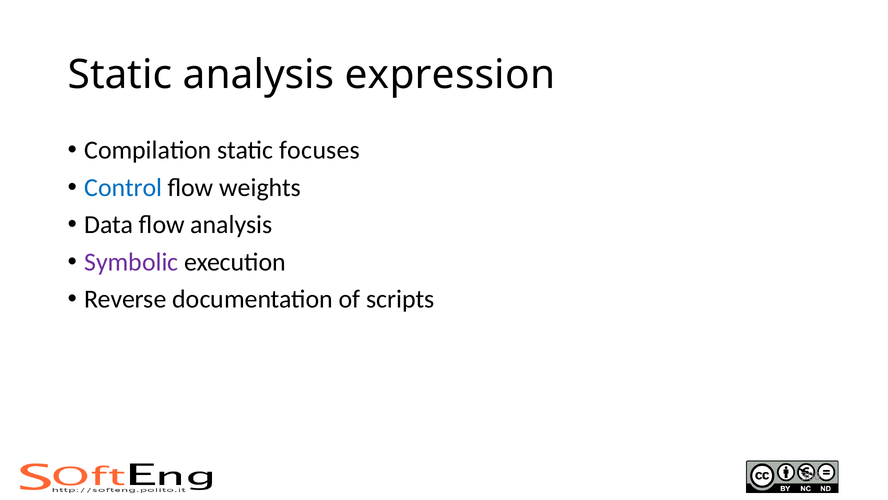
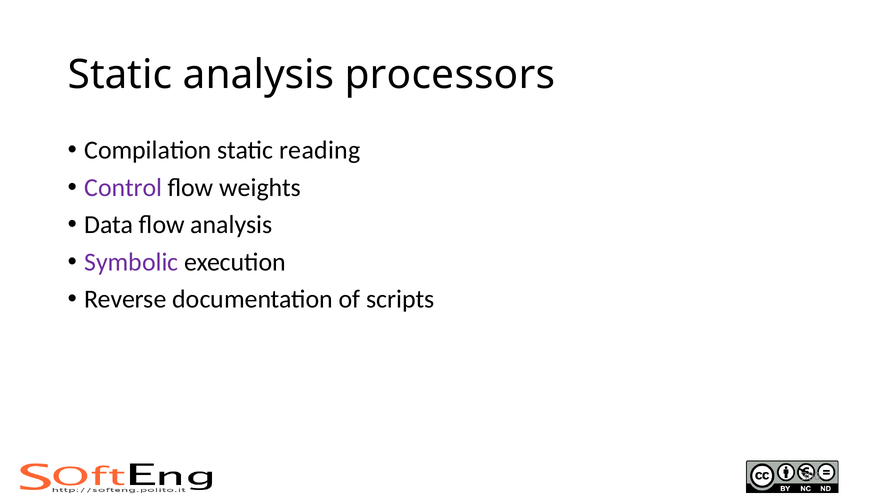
expression: expression -> processors (450, 75)
focuses: focuses -> reading (320, 150)
Control colour: blue -> purple (123, 187)
